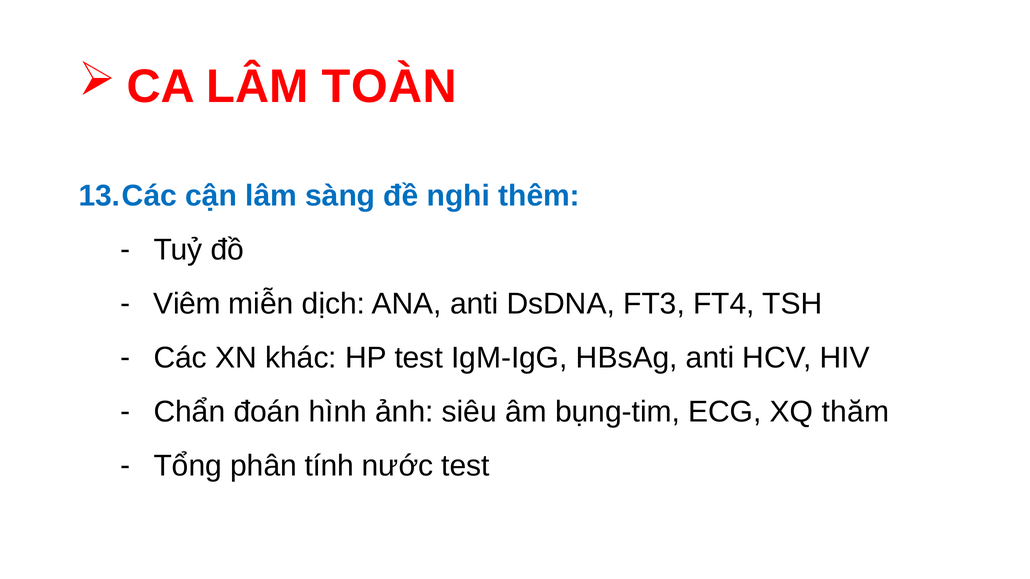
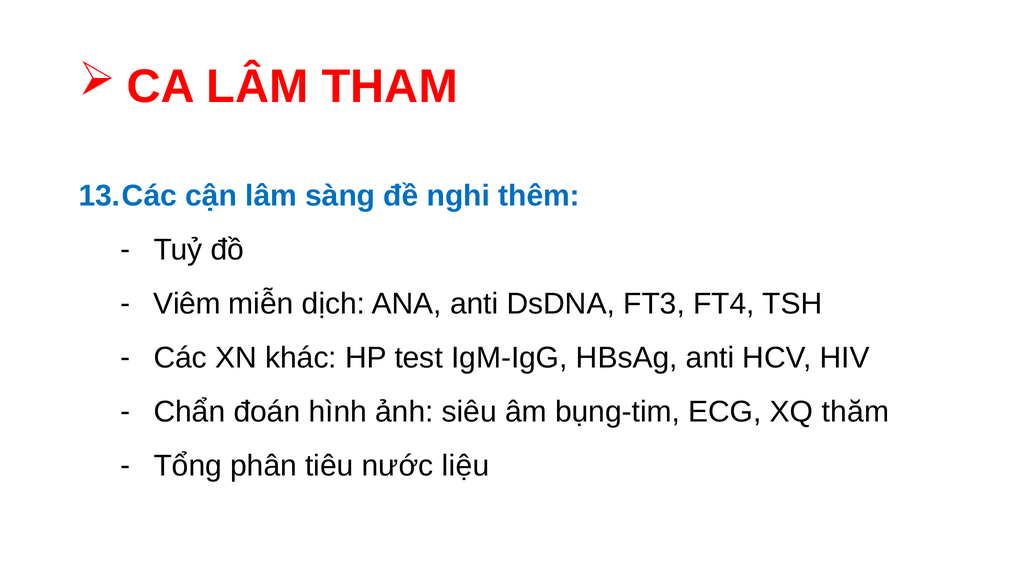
TOÀN: TOÀN -> THAM (390, 87)
tính: tính -> tiêu (329, 466)
nước test: test -> liệu (465, 466)
